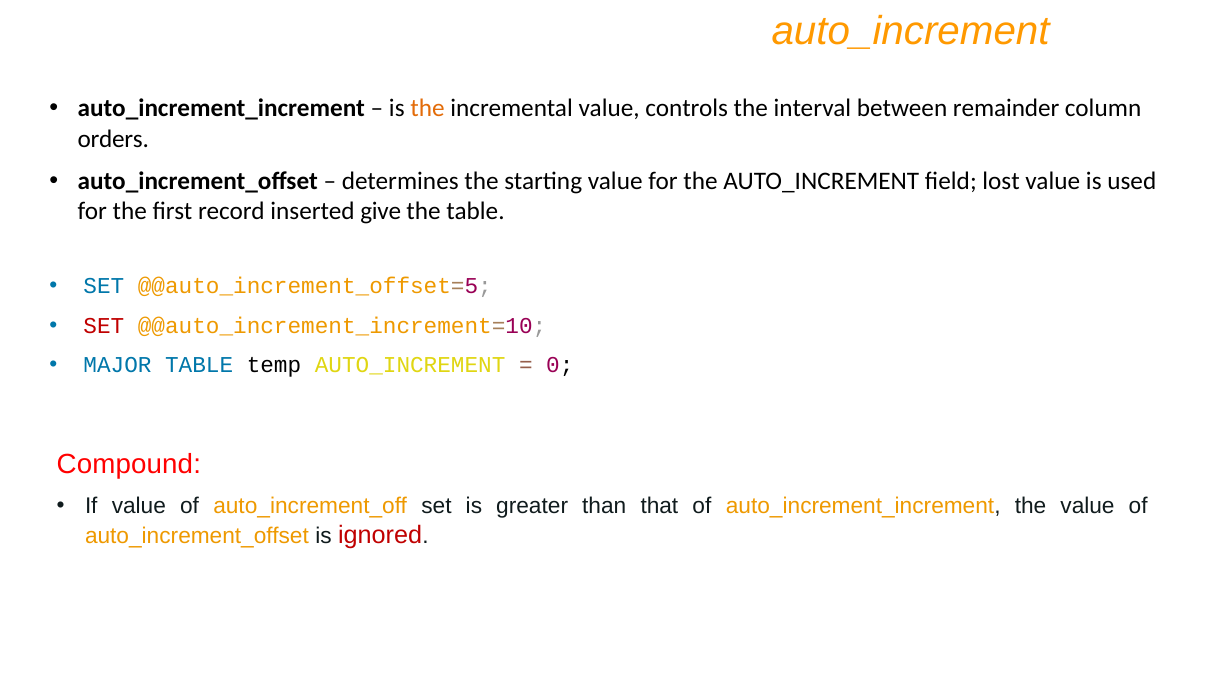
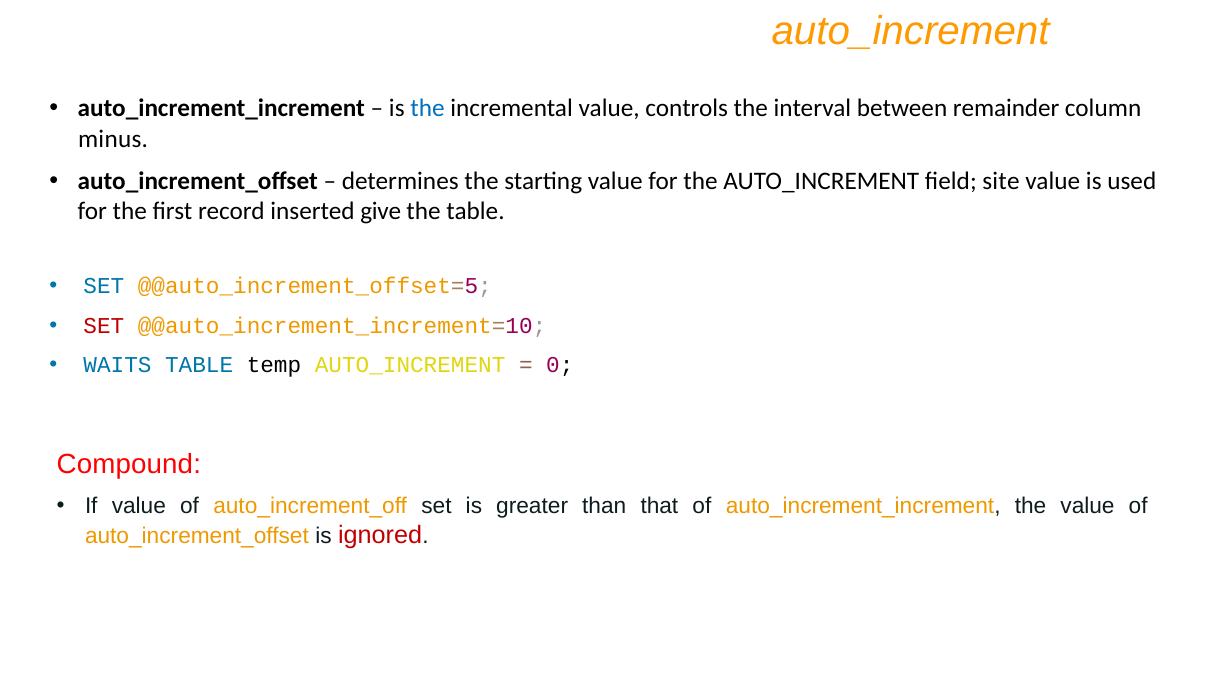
the colour: orange -> blue (427, 109)
orders: orders -> minus (113, 139)
lost: lost -> site (1001, 181)
MAJOR: MAJOR -> WAITS (117, 365)
